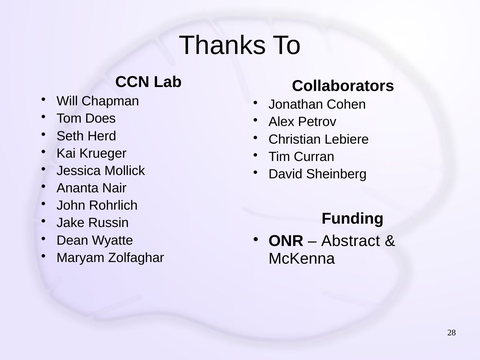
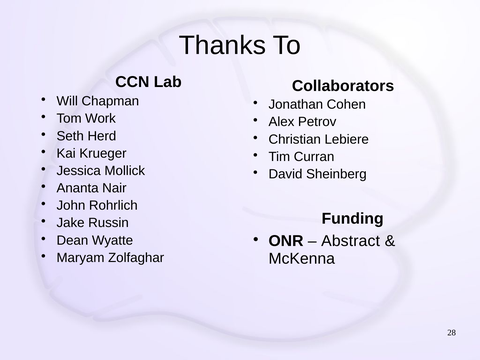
Does: Does -> Work (100, 119)
